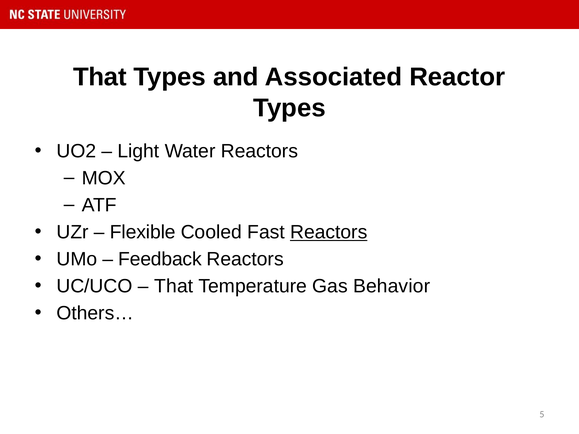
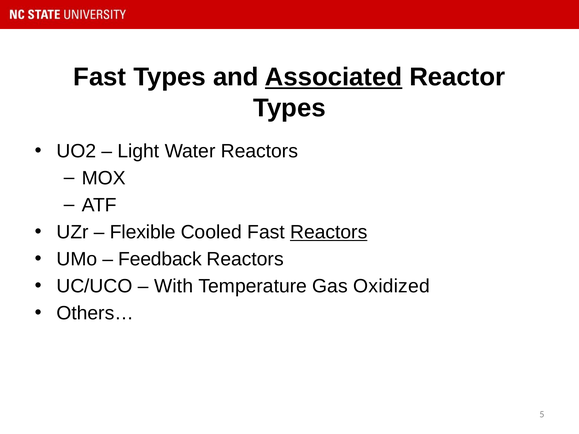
That: That -> Fast (100, 77)
Associated underline: none -> present (334, 77)
That: That -> With (174, 286)
Behavior: Behavior -> Oxidized (392, 286)
